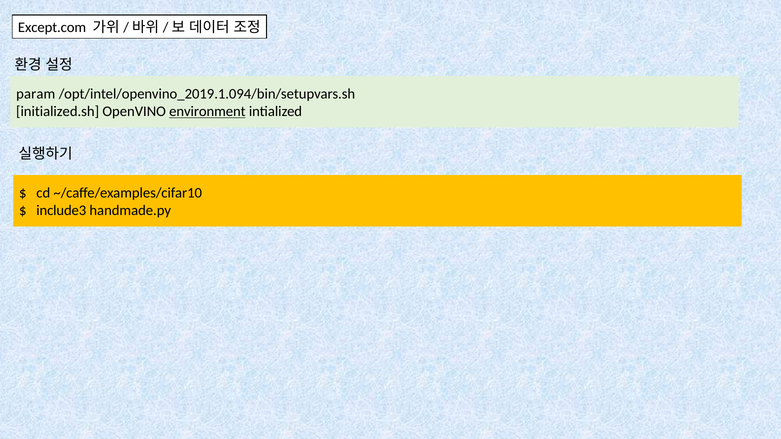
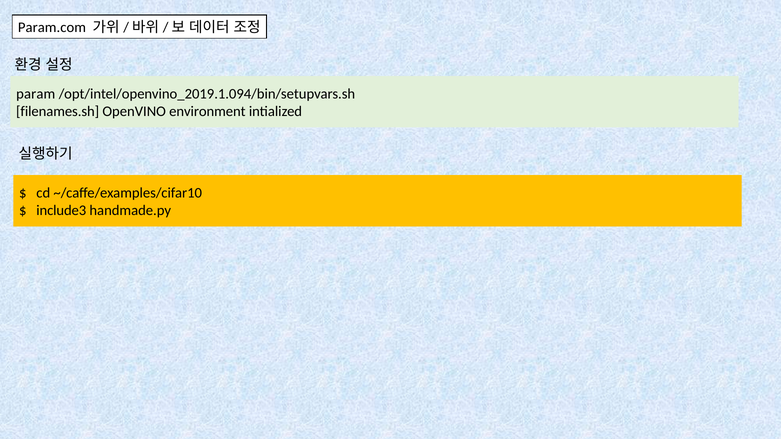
Except.com: Except.com -> Param.com (52, 28)
initialized.sh: initialized.sh -> filenames.sh (58, 112)
environment underline: present -> none (207, 112)
